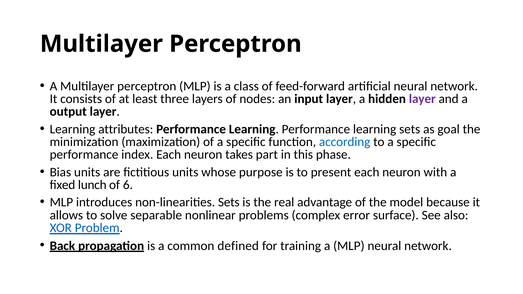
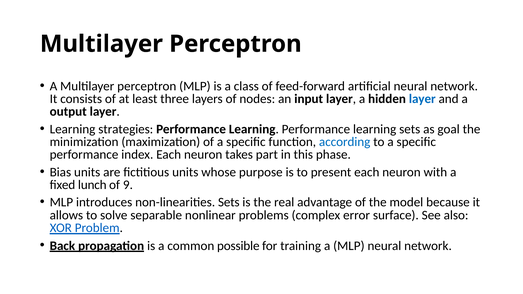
layer colour: purple -> blue (422, 99)
attributes: attributes -> strategies (126, 129)
6: 6 -> 9 (128, 185)
defined: defined -> possible (238, 246)
